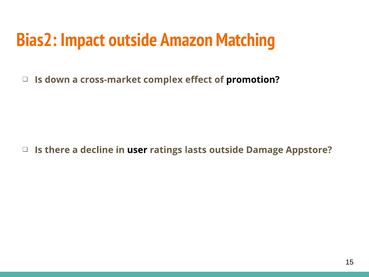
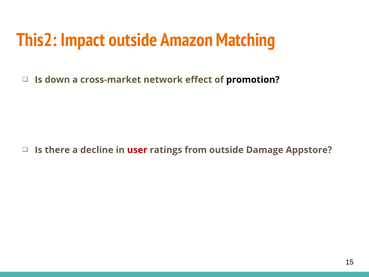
Bias2: Bias2 -> This2 (37, 40)
complex: complex -> network (163, 80)
user colour: black -> red (137, 150)
lasts: lasts -> from (196, 150)
